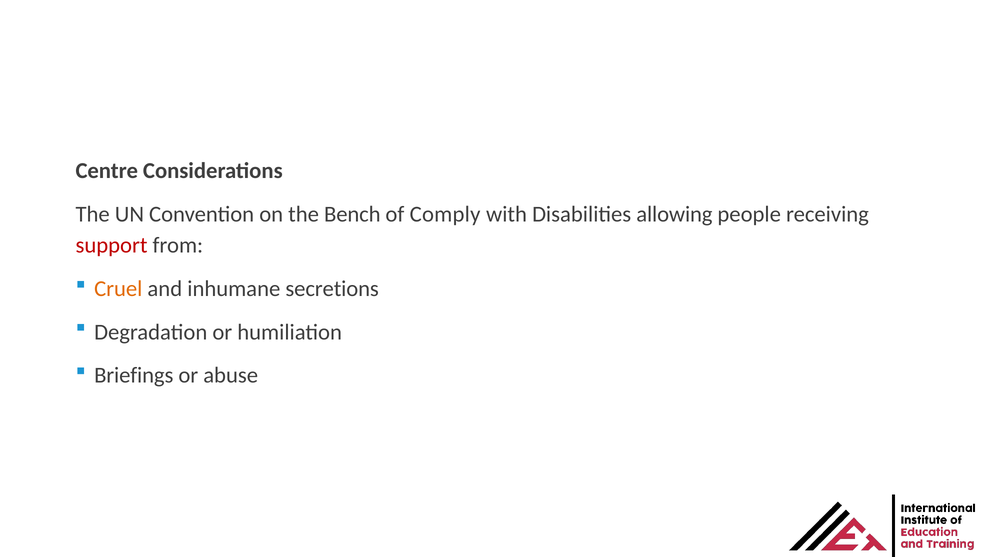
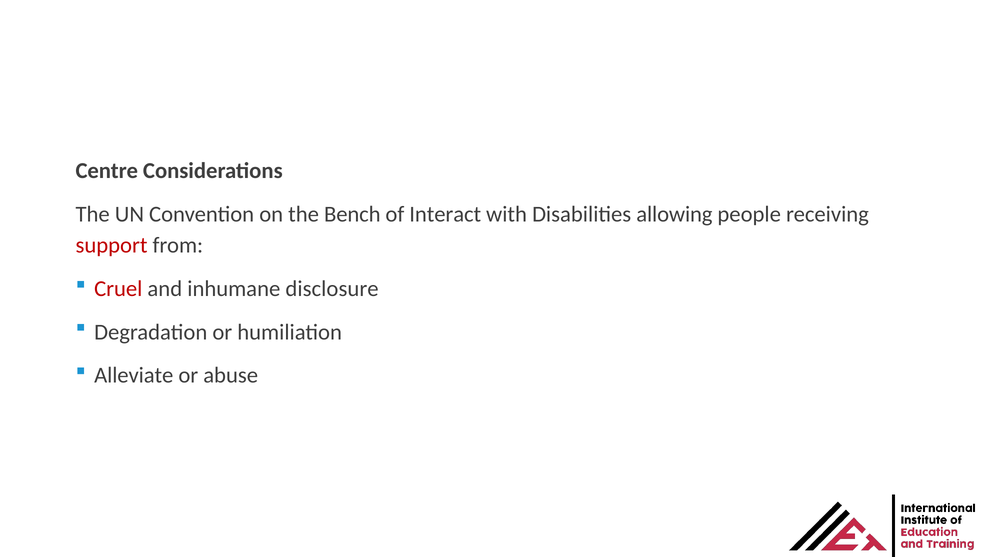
Comply: Comply -> Interact (445, 215)
Cruel colour: orange -> red (118, 289)
secretions: secretions -> disclosure (332, 289)
Briefings: Briefings -> Alleviate (134, 376)
